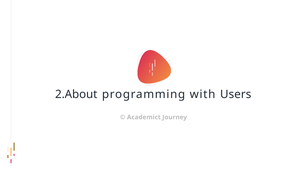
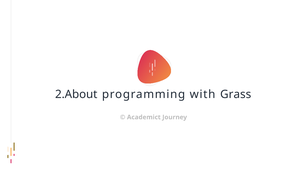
Users: Users -> Grass (236, 95)
